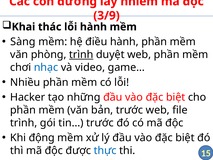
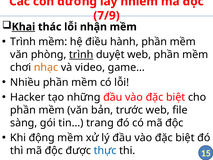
3/9: 3/9 -> 7/9 (107, 16)
Khai underline: none -> present (23, 27)
lỗi hành: hành -> nhận (93, 27)
Sàng: Sàng -> Trình (23, 42)
nhạc colour: blue -> orange (46, 67)
trình: trình -> sàng (24, 123)
tin trước: trước -> trang (100, 123)
